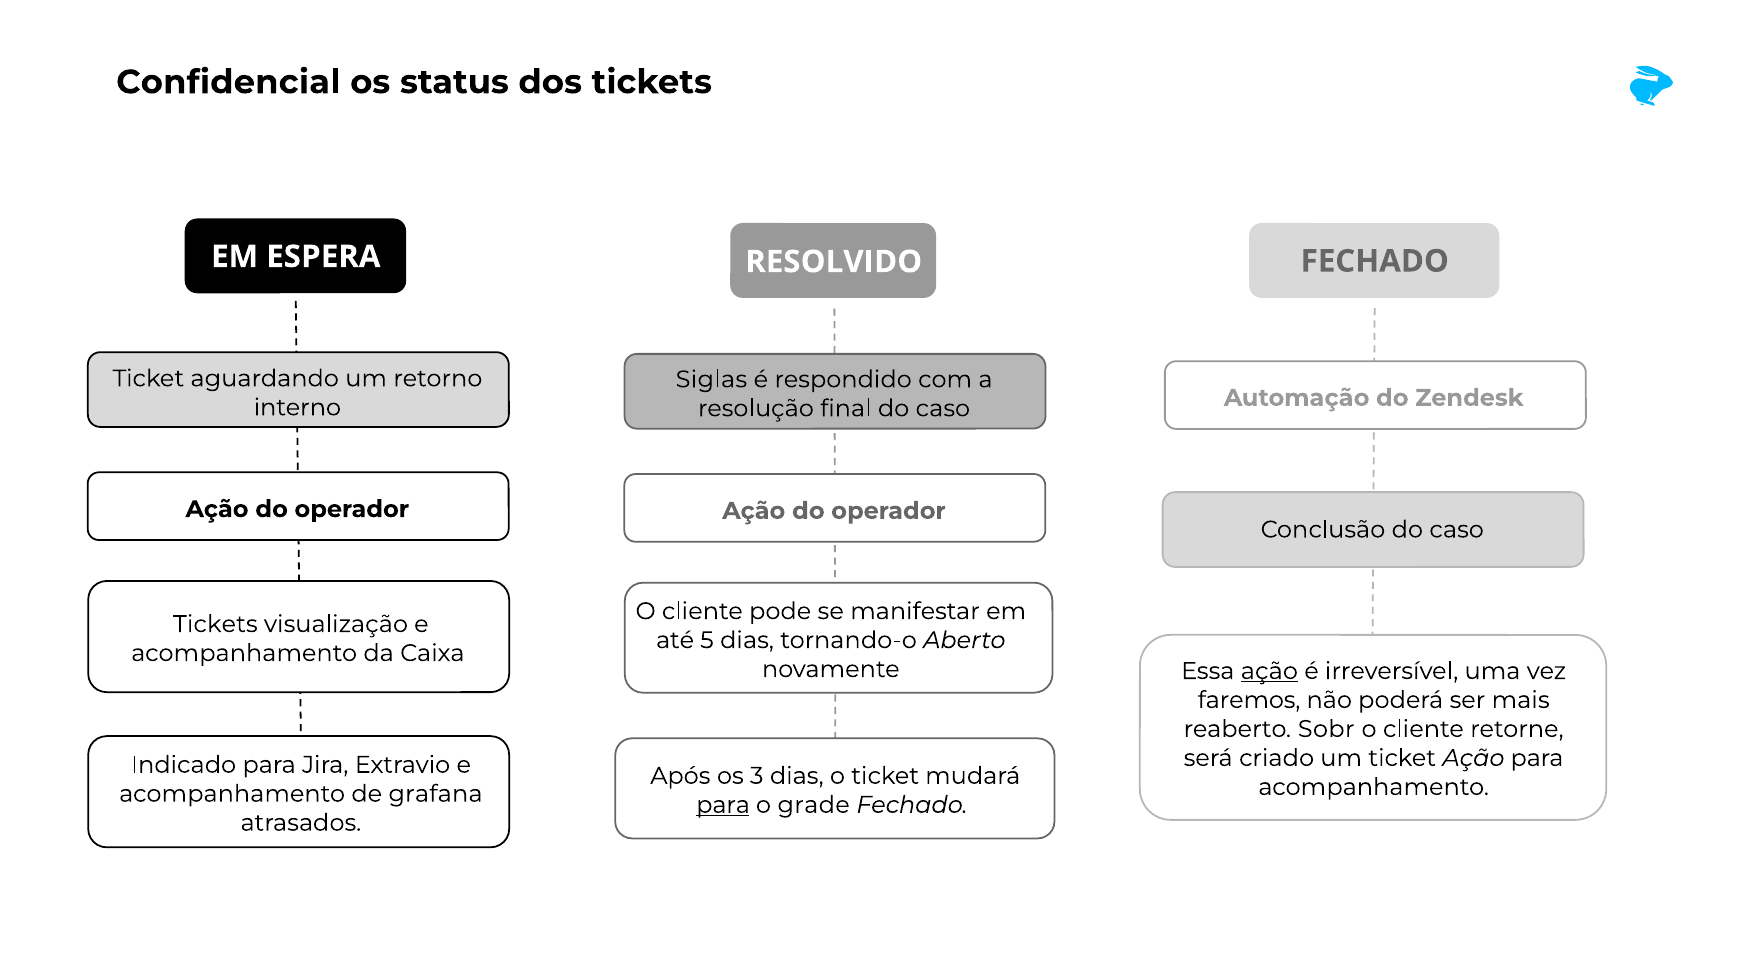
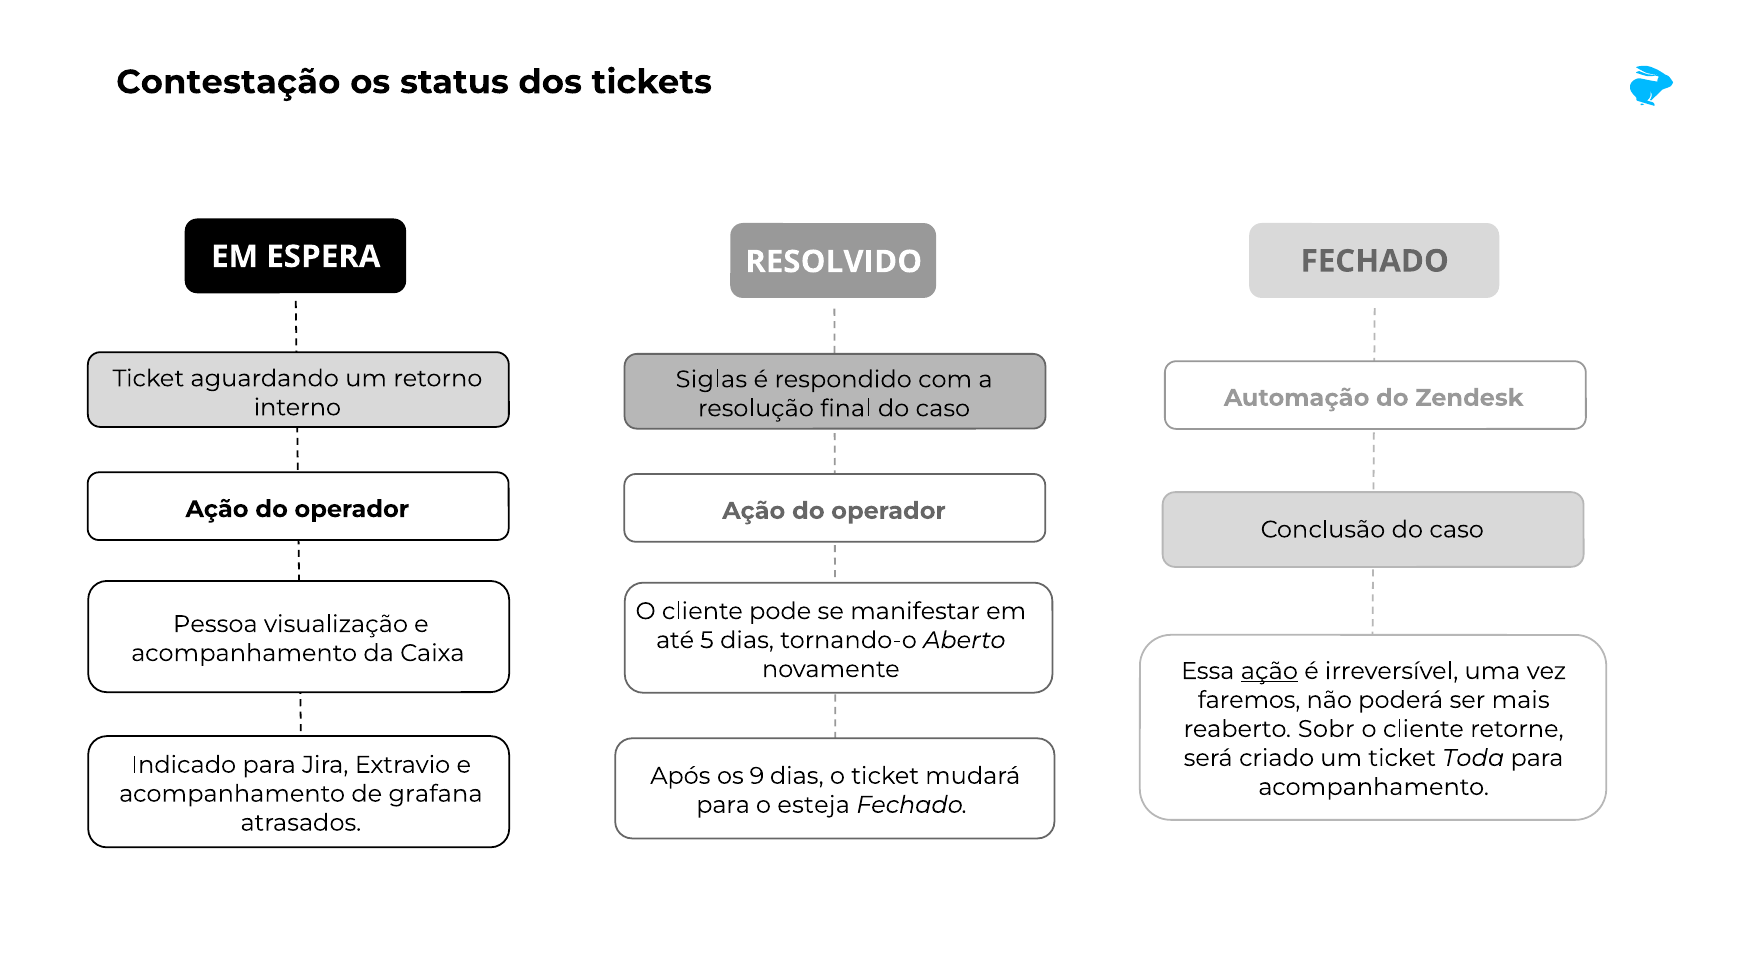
Confidencial: Confidencial -> Contestação (228, 82)
Tickets: Tickets -> Pessoa (215, 625)
ticket Ação: Ação -> Toda (1473, 759)
3: 3 -> 9 (757, 776)
para underline: present -> none (723, 805)
grade: grade -> esteja (814, 805)
